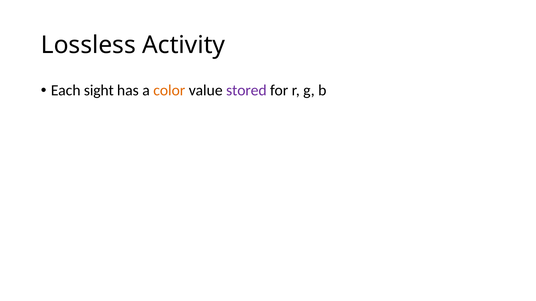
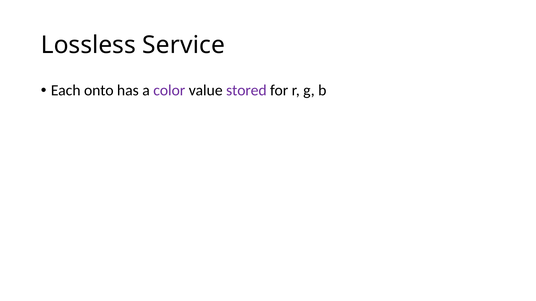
Activity: Activity -> Service (184, 45)
sight: sight -> onto (99, 91)
color colour: orange -> purple (169, 91)
